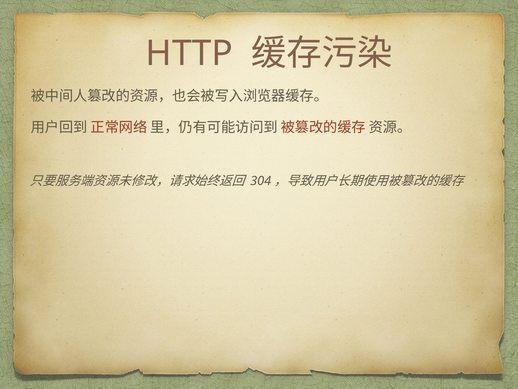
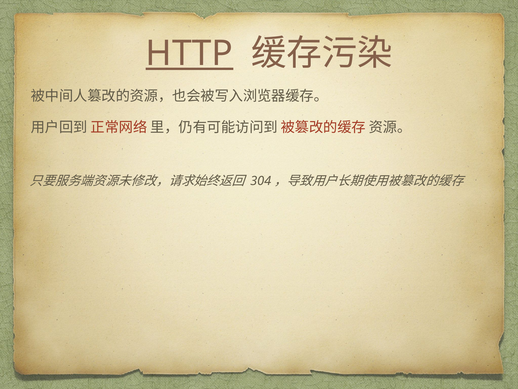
HTTP underline: none -> present (189, 54)
